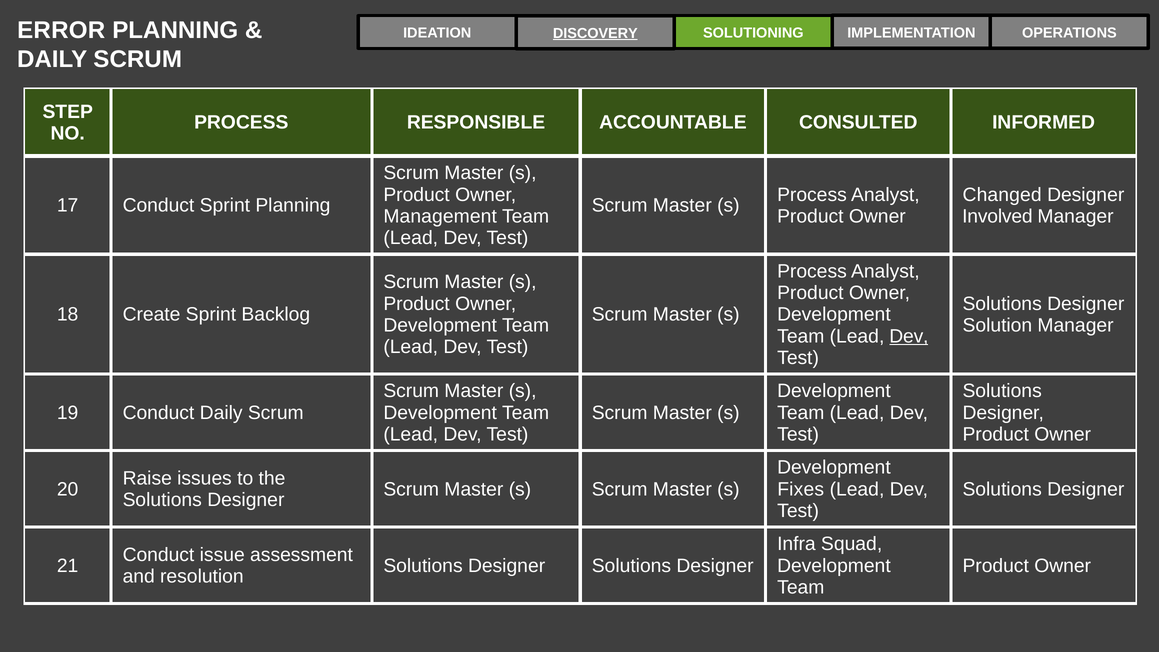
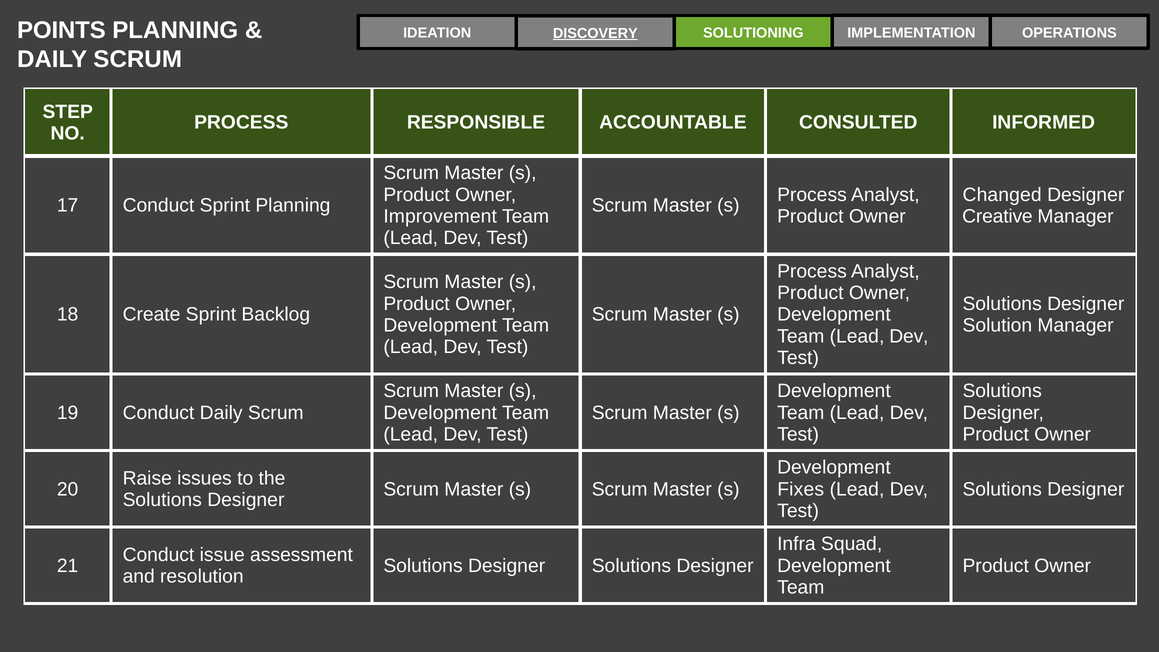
ERROR: ERROR -> POINTS (61, 30)
Management: Management -> Improvement (440, 216)
Involved: Involved -> Creative (997, 216)
Dev underline: present -> none (909, 336)
